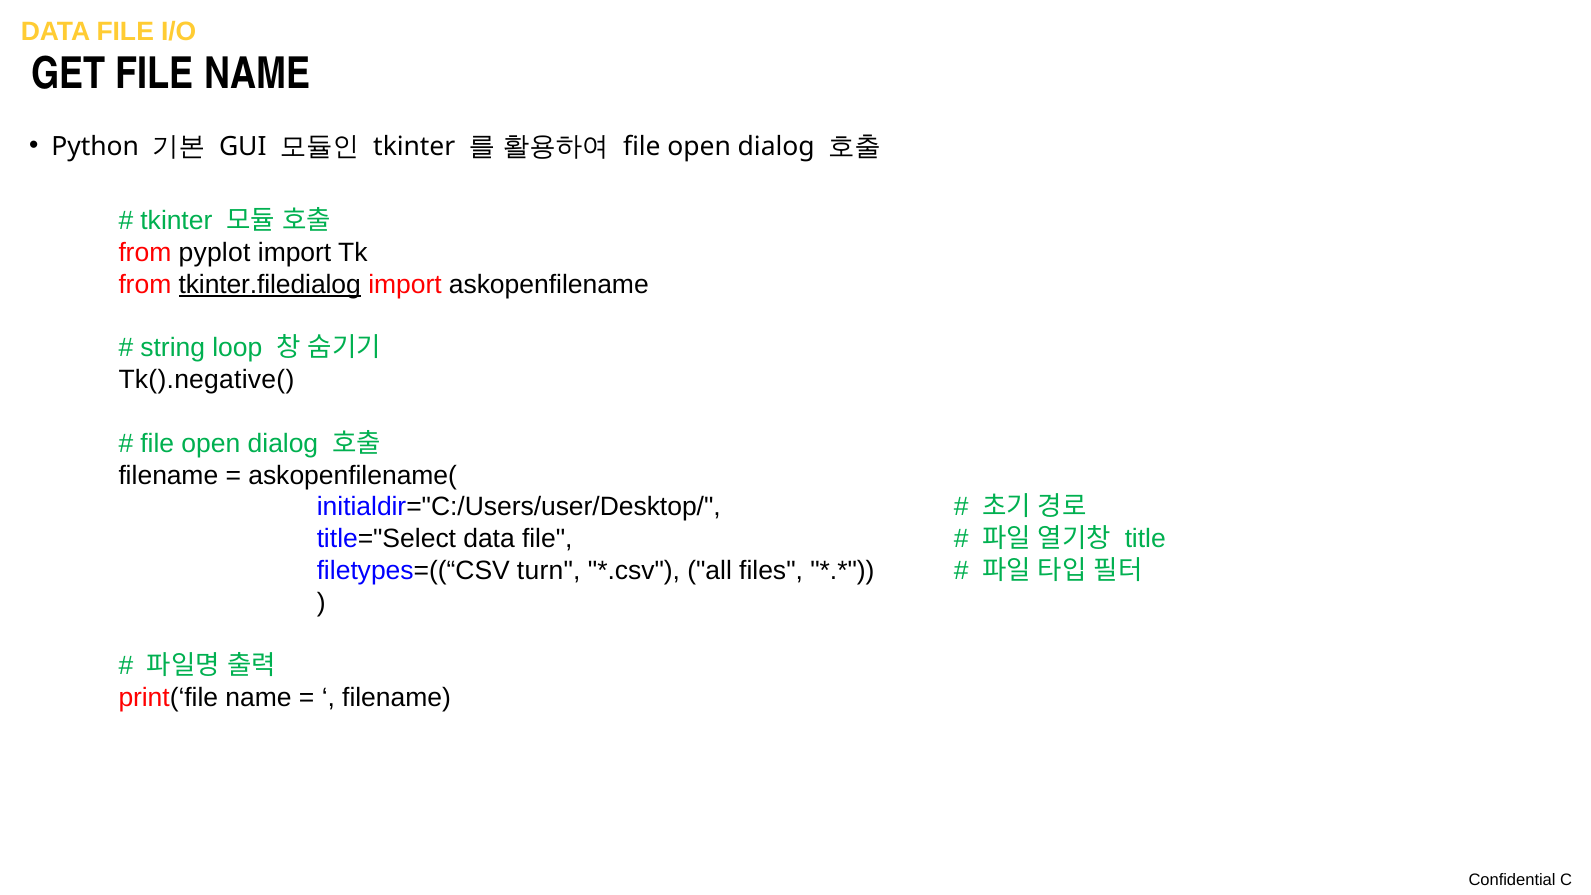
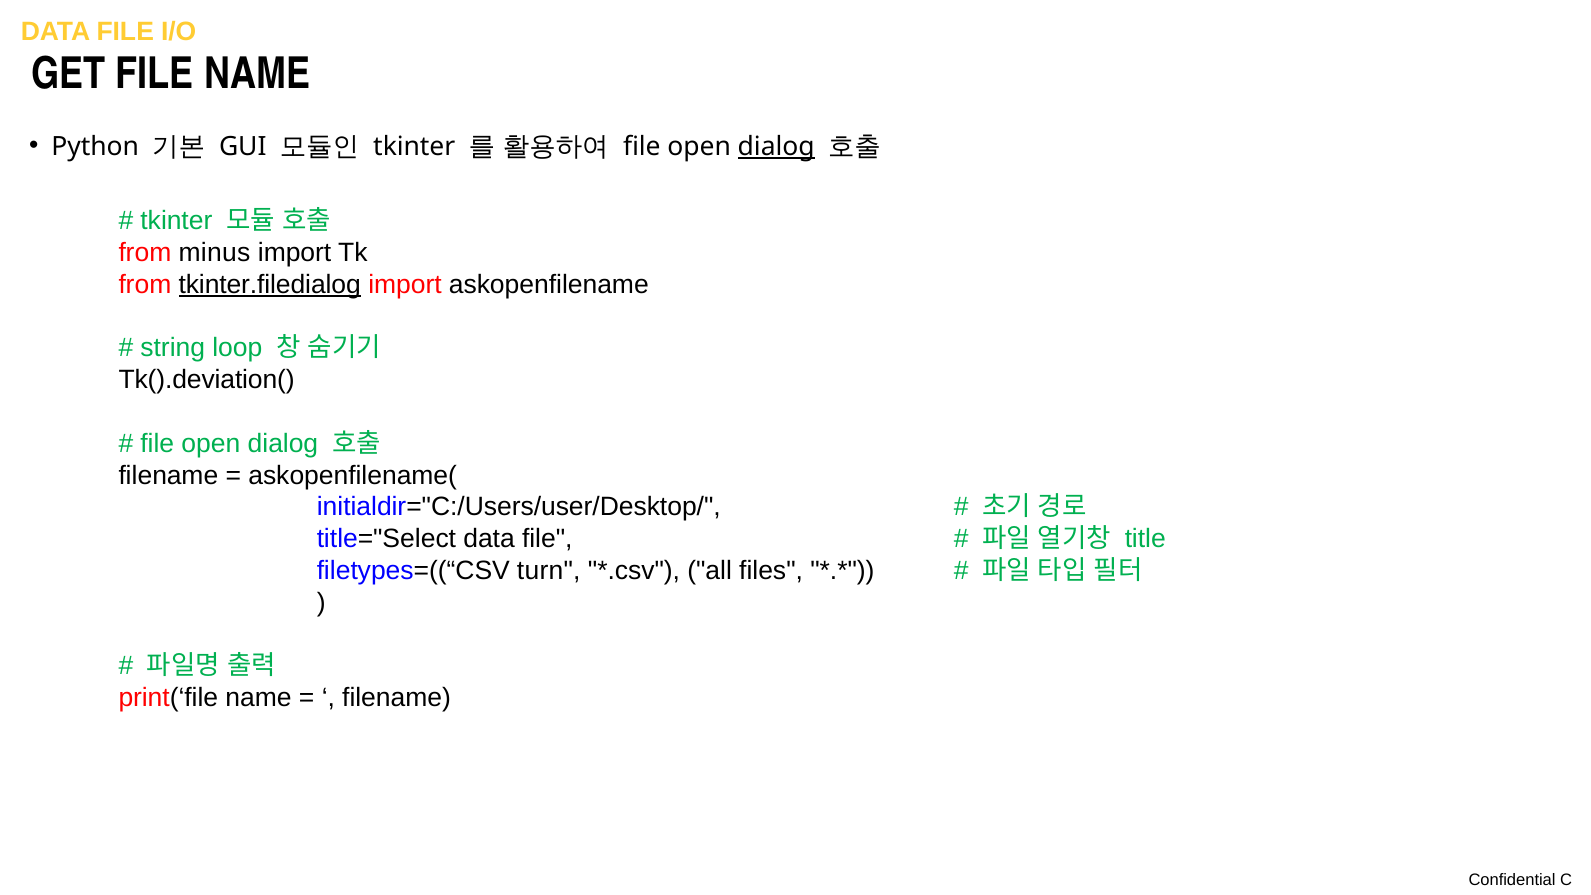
dialog underline: none -> present (776, 146)
pyplot: pyplot -> minus (214, 253)
Tk().negative(: Tk().negative( -> Tk().deviation( (207, 380)
